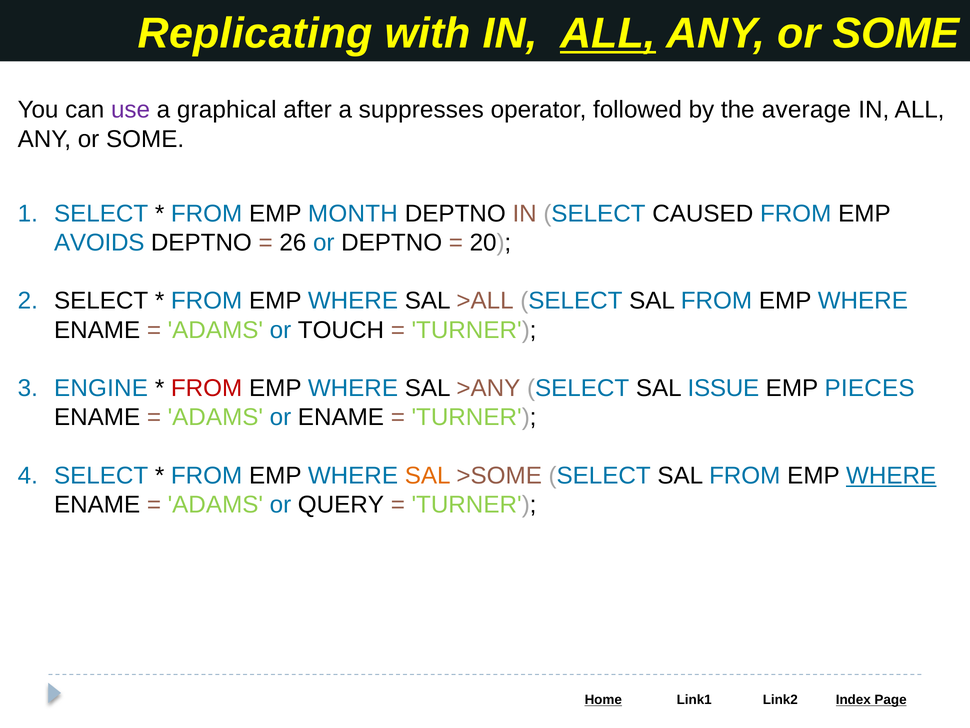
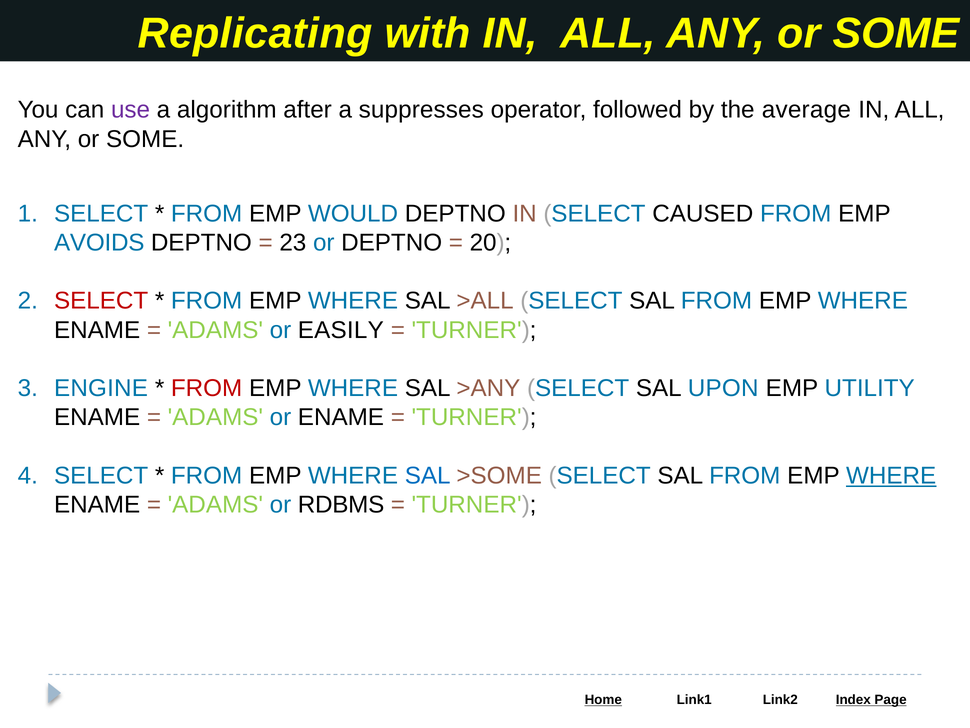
ALL underline: present -> none (608, 34)
graphical: graphical -> algorithm (227, 110)
MONTH: MONTH -> WOULD (353, 213)
26: 26 -> 23 (293, 242)
SELECT colour: black -> red (101, 301)
TOUCH: TOUCH -> EASILY (341, 330)
ISSUE: ISSUE -> UPON (723, 388)
PIECES: PIECES -> UTILITY (870, 388)
SAL colour: orange -> blue (428, 475)
QUERY: QUERY -> RDBMS (341, 504)
